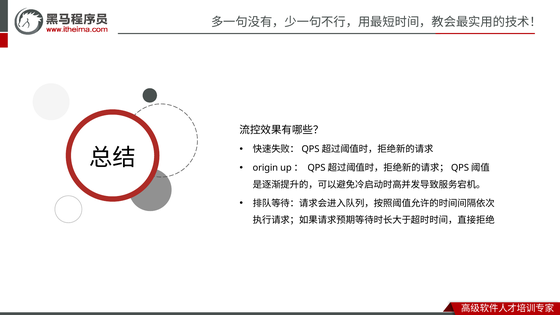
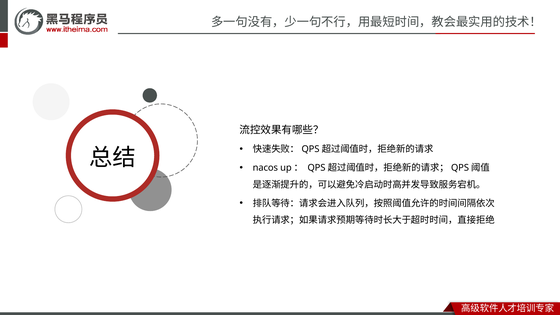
origin: origin -> nacos (265, 168)
